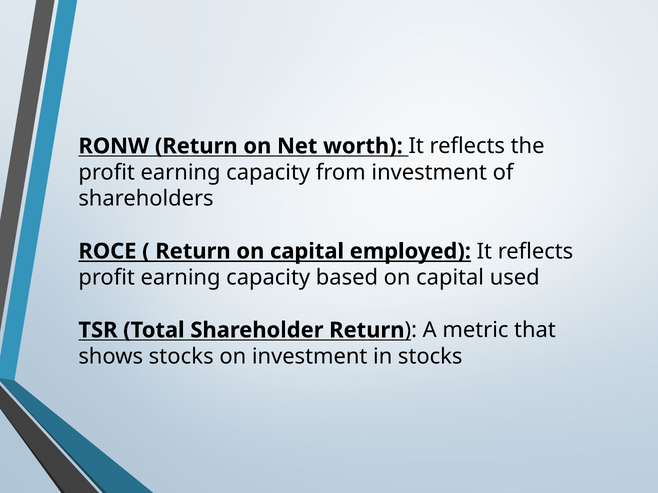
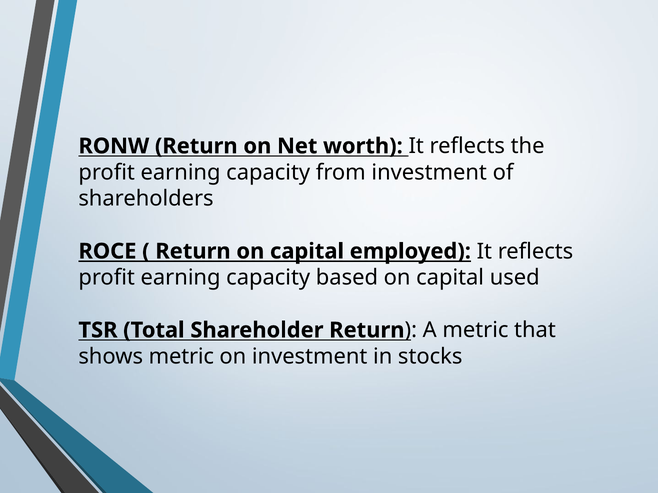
shows stocks: stocks -> metric (181, 357)
